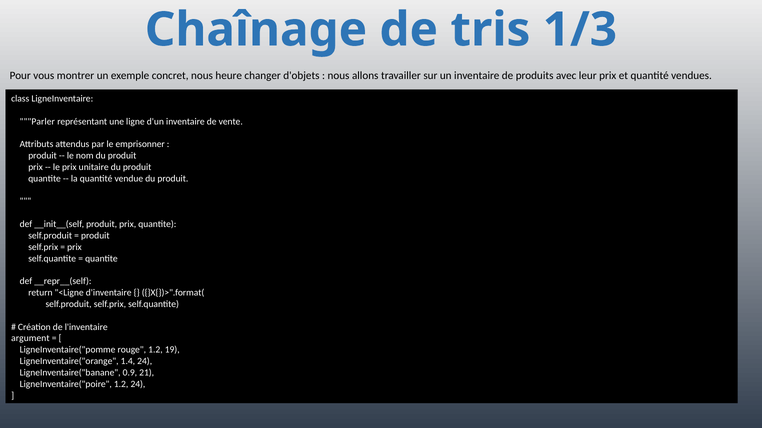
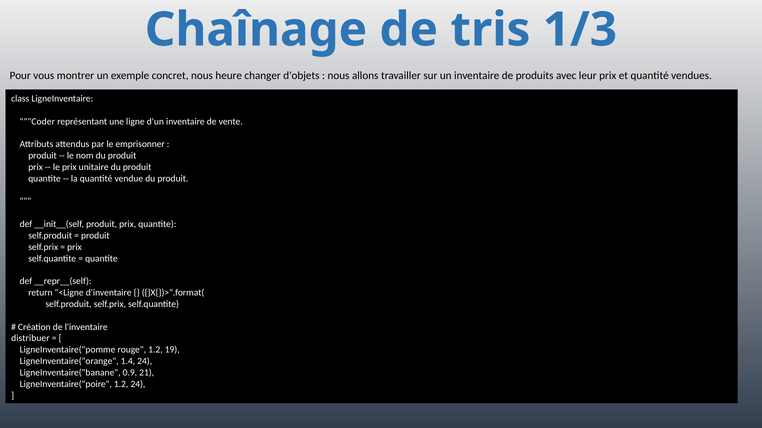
Parler: Parler -> Coder (37, 122)
argument: argument -> distribuer (30, 339)
